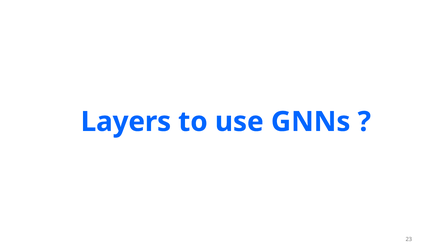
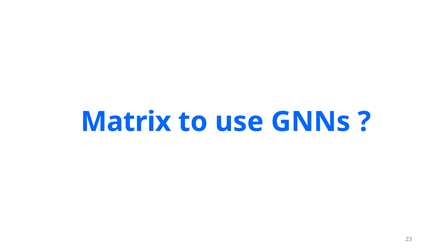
Layers: Layers -> Matrix (126, 122)
